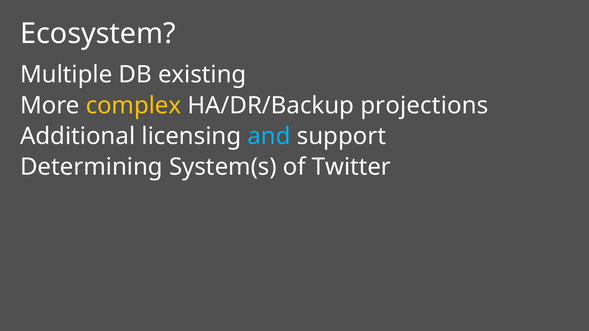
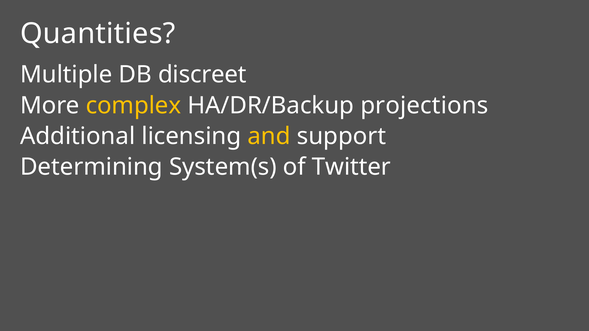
Ecosystem: Ecosystem -> Quantities (98, 34)
existing: existing -> discreet (202, 75)
and colour: light blue -> yellow (269, 136)
